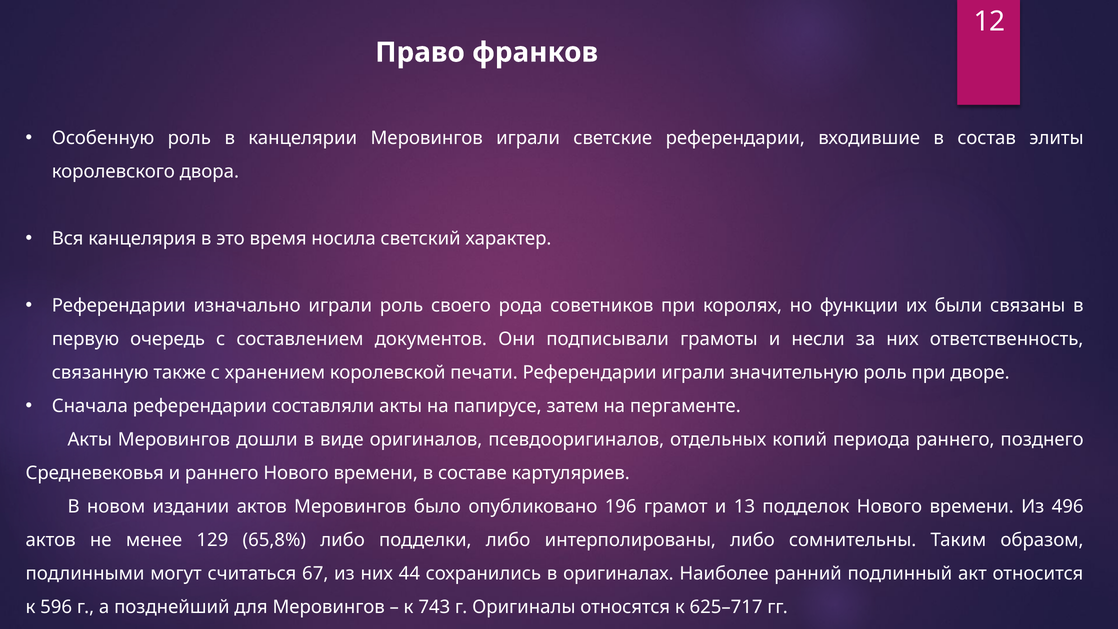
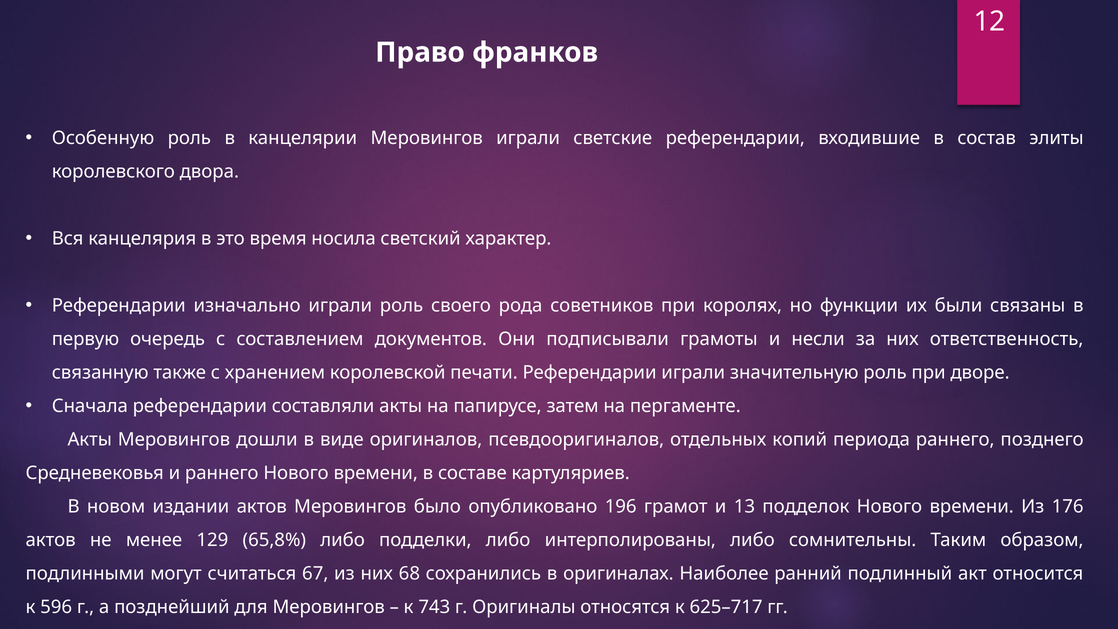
496: 496 -> 176 (1068, 507)
44: 44 -> 68 (409, 574)
